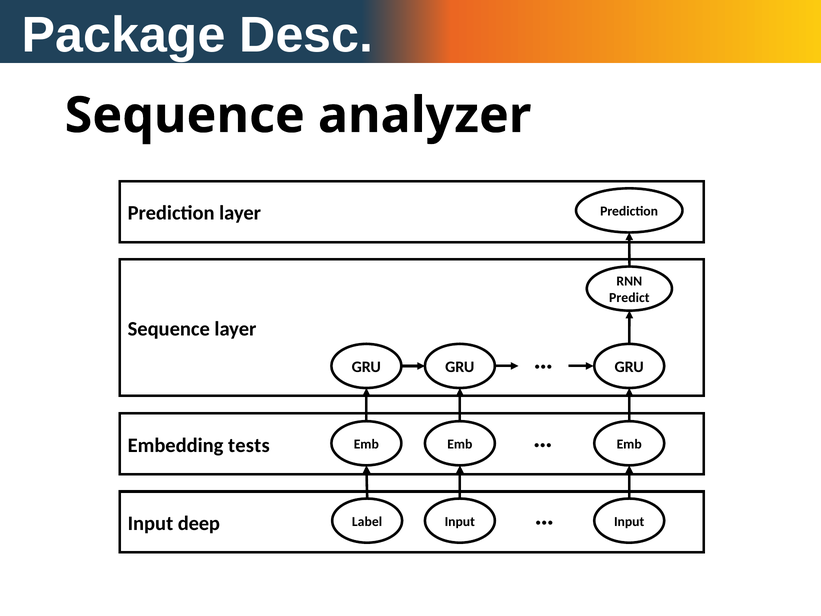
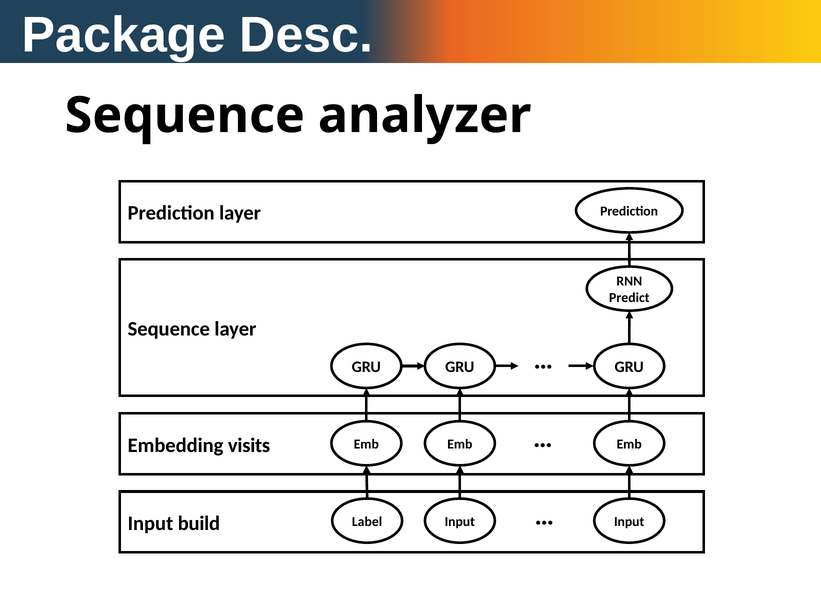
tests: tests -> visits (249, 445)
deep: deep -> build (199, 523)
